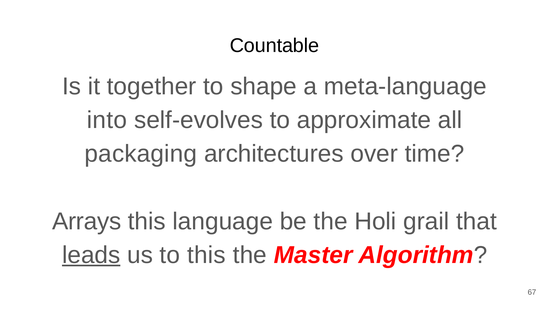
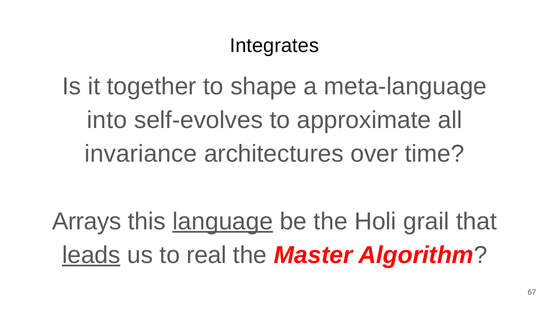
Countable: Countable -> Integrates (274, 45)
packaging: packaging -> invariance (141, 154)
language underline: none -> present (223, 221)
to this: this -> real (207, 255)
